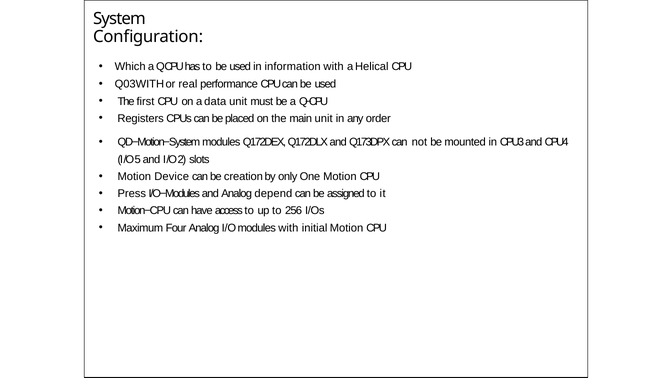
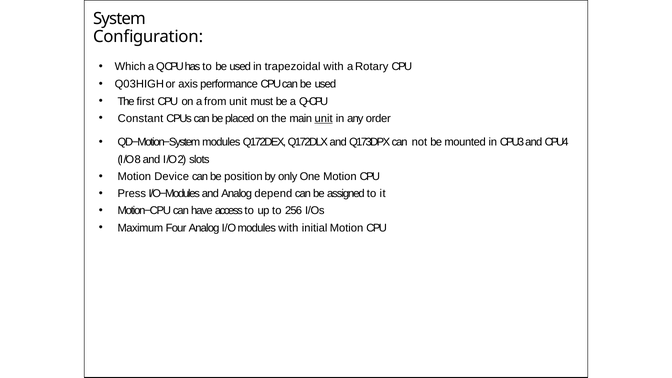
information: information -> trapezoidal (293, 67)
Helical: Helical -> Rotary (372, 67)
Q03WITH: Q03WITH -> Q03HIGH (139, 84)
real: real -> axis (188, 84)
data: data -> from (215, 101)
Registers: Registers -> Constant (140, 118)
unit underline: none -> present (324, 118)
5: 5 -> 8 (138, 160)
creation: creation -> position (243, 177)
